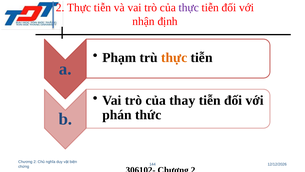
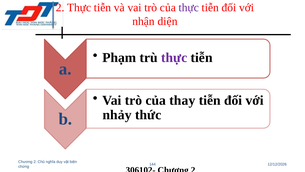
định: định -> diện (168, 21)
thực colour: orange -> purple (174, 57)
phán: phán -> nhảy (117, 115)
